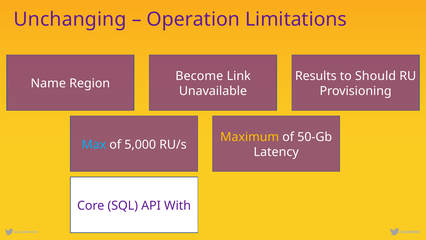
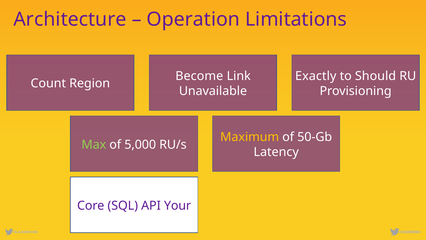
Unchanging: Unchanging -> Architecture (70, 19)
Results: Results -> Exactly (316, 76)
Name: Name -> Count (48, 83)
Max colour: light blue -> light green (94, 144)
With: With -> Your (178, 205)
